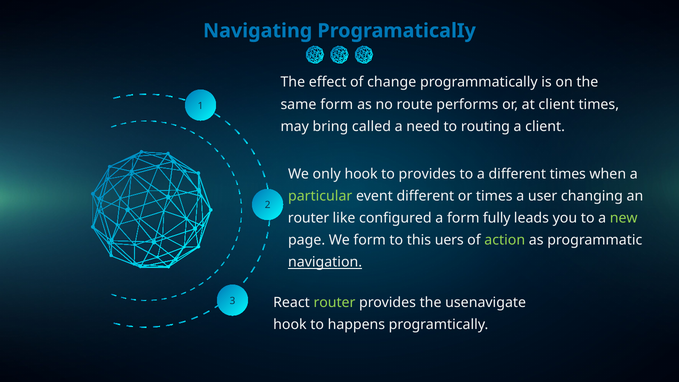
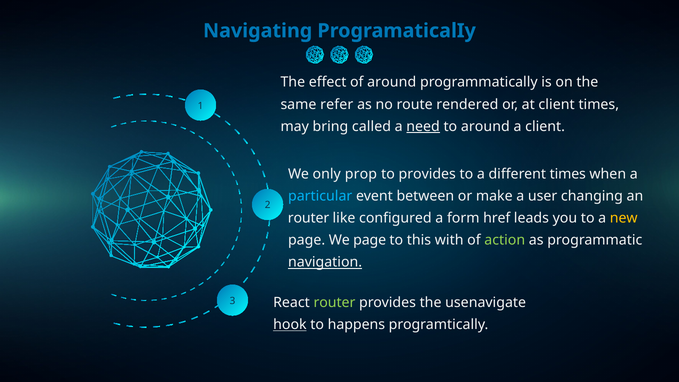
of change: change -> around (392, 82)
same form: form -> refer (337, 104)
performs: performs -> rendered (467, 104)
need underline: none -> present (423, 126)
to routing: routing -> around (485, 126)
only hook: hook -> prop (361, 174)
particular colour: light green -> light blue (320, 196)
event different: different -> between (425, 196)
or times: times -> make (494, 196)
fully: fully -> href (497, 218)
new colour: light green -> yellow (624, 218)
We form: form -> page (370, 240)
uers: uers -> with (449, 240)
hook underline: none -> present (290, 325)
